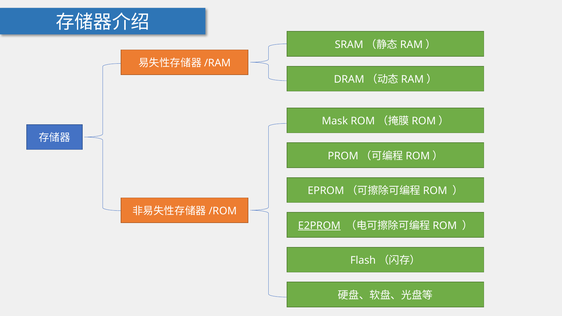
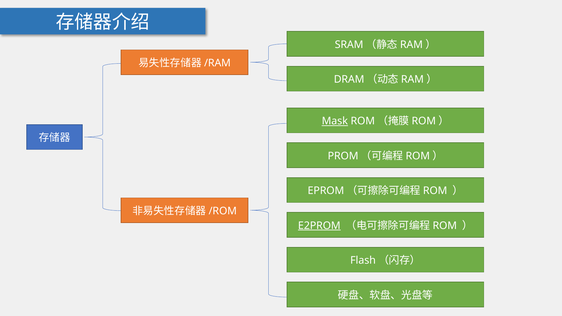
Mask underline: none -> present (335, 121)
